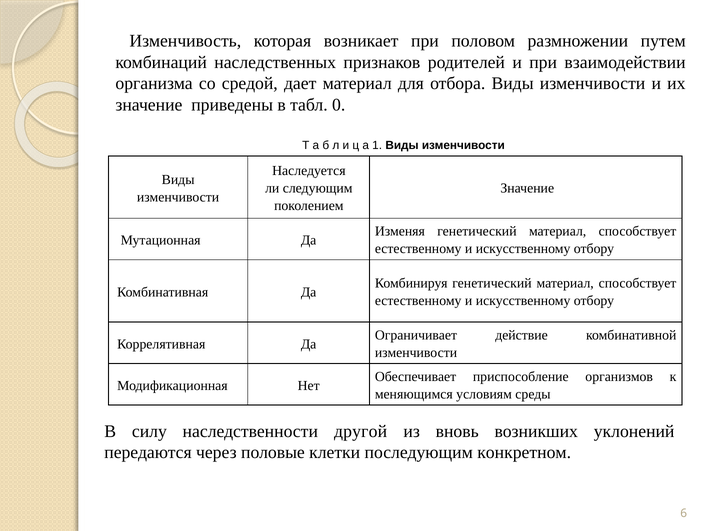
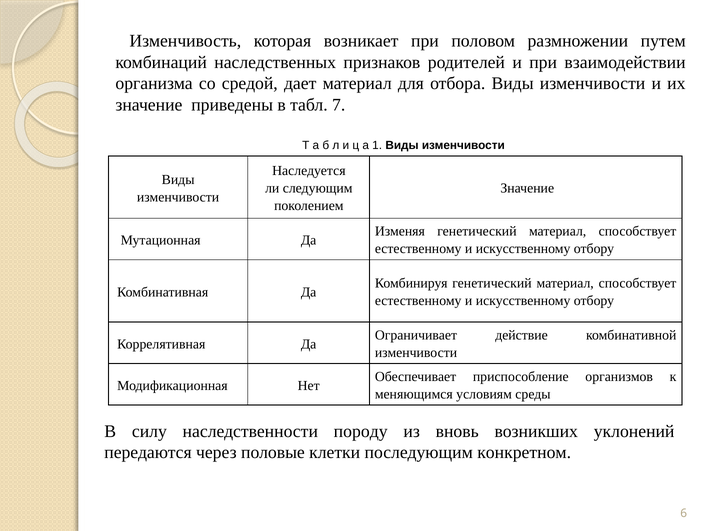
0: 0 -> 7 (339, 105)
другой: другой -> породу (361, 431)
